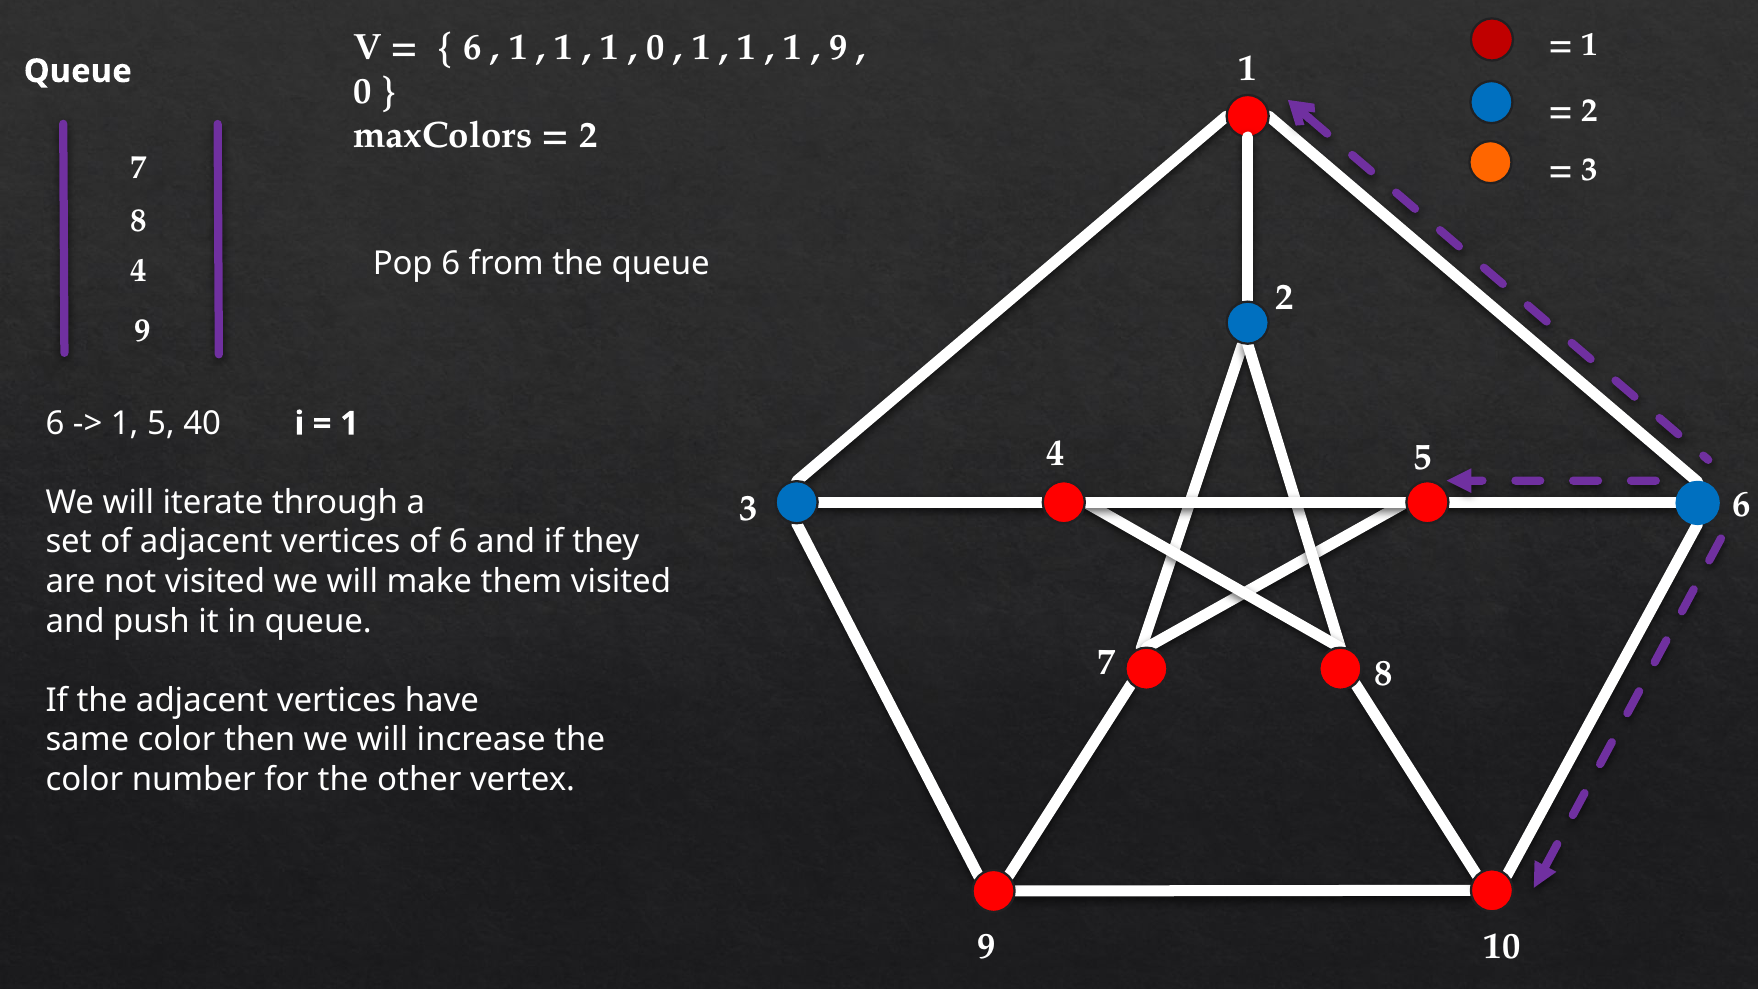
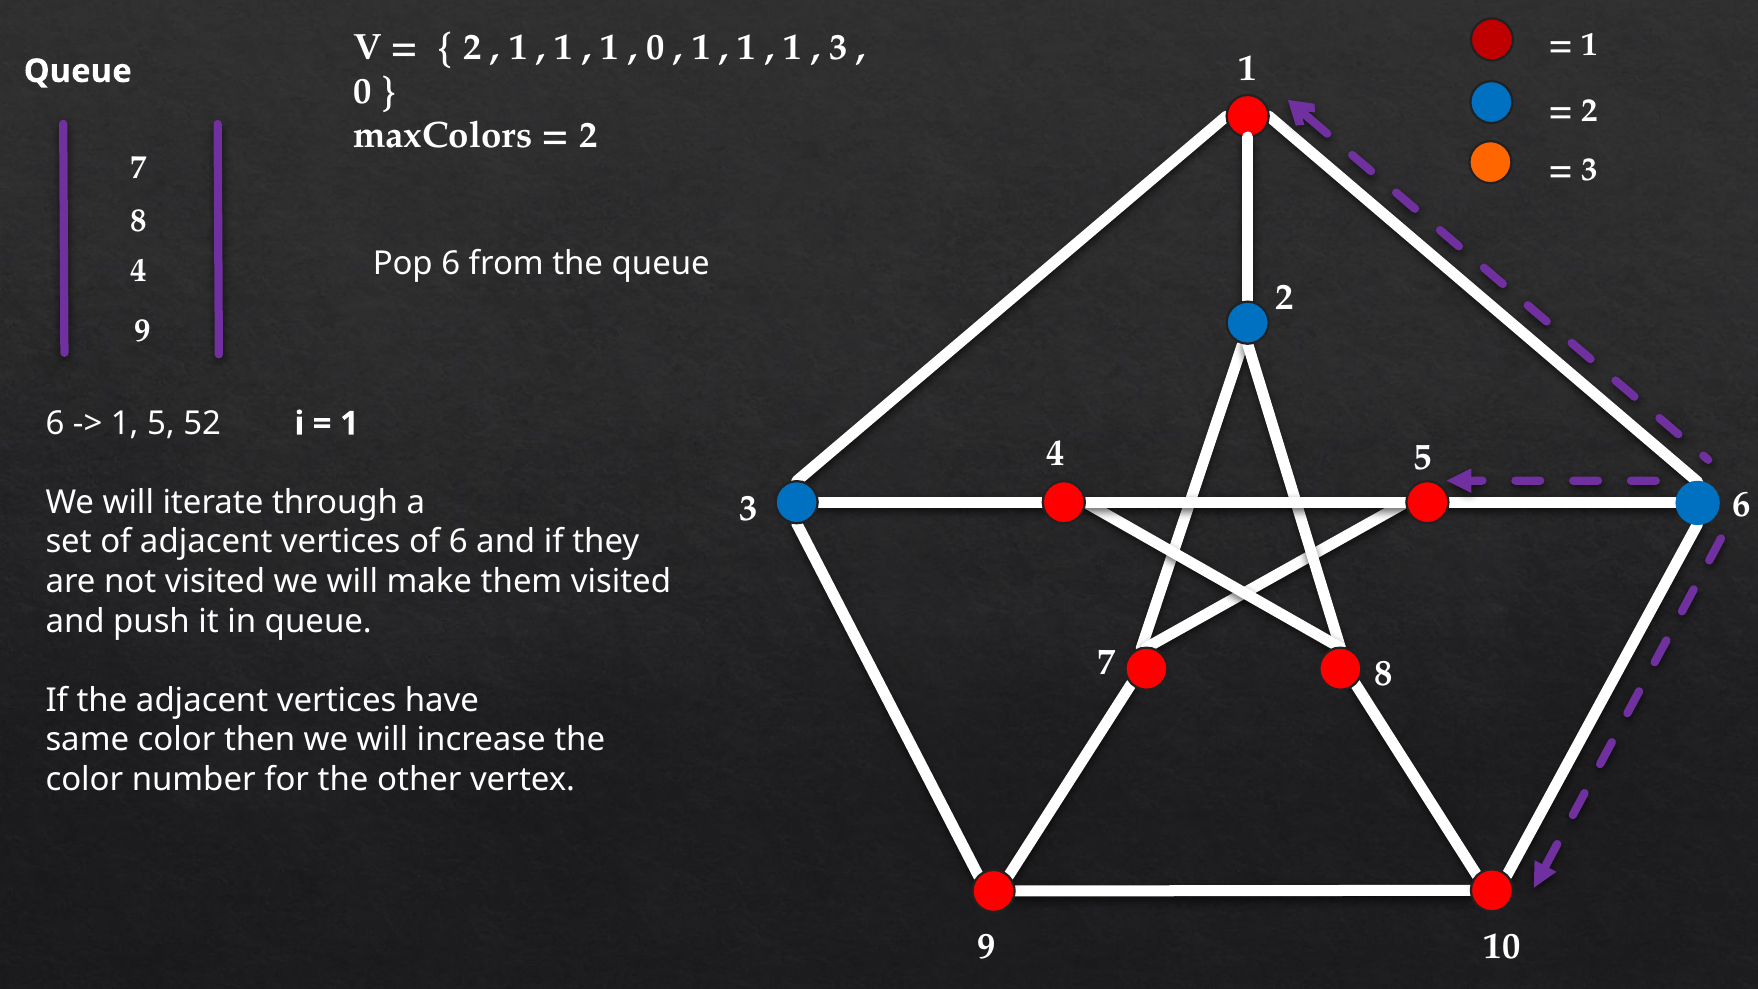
6: 6 -> 2 (472, 47)
9: 9 -> 3 (839, 47)
40: 40 -> 52 (202, 423)
